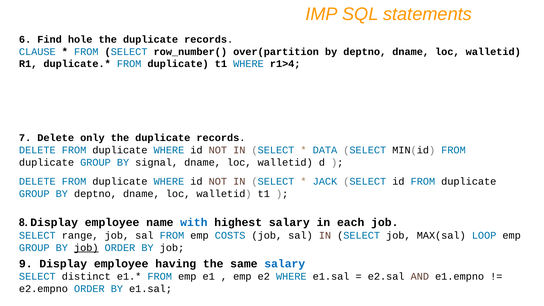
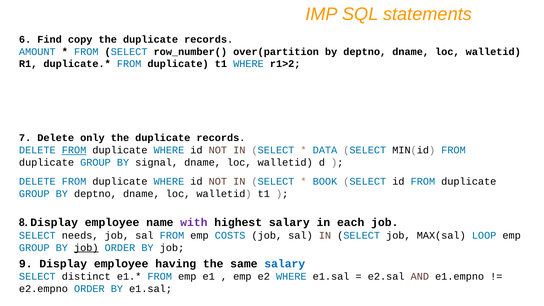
hole: hole -> copy (80, 39)
CLAUSE: CLAUSE -> AMOUNT (37, 52)
r1>4: r1>4 -> r1>2 (285, 64)
FROM underline: none -> present (74, 150)
JACK: JACK -> BOOK (325, 181)
with colour: blue -> purple (194, 223)
range: range -> needs (80, 235)
